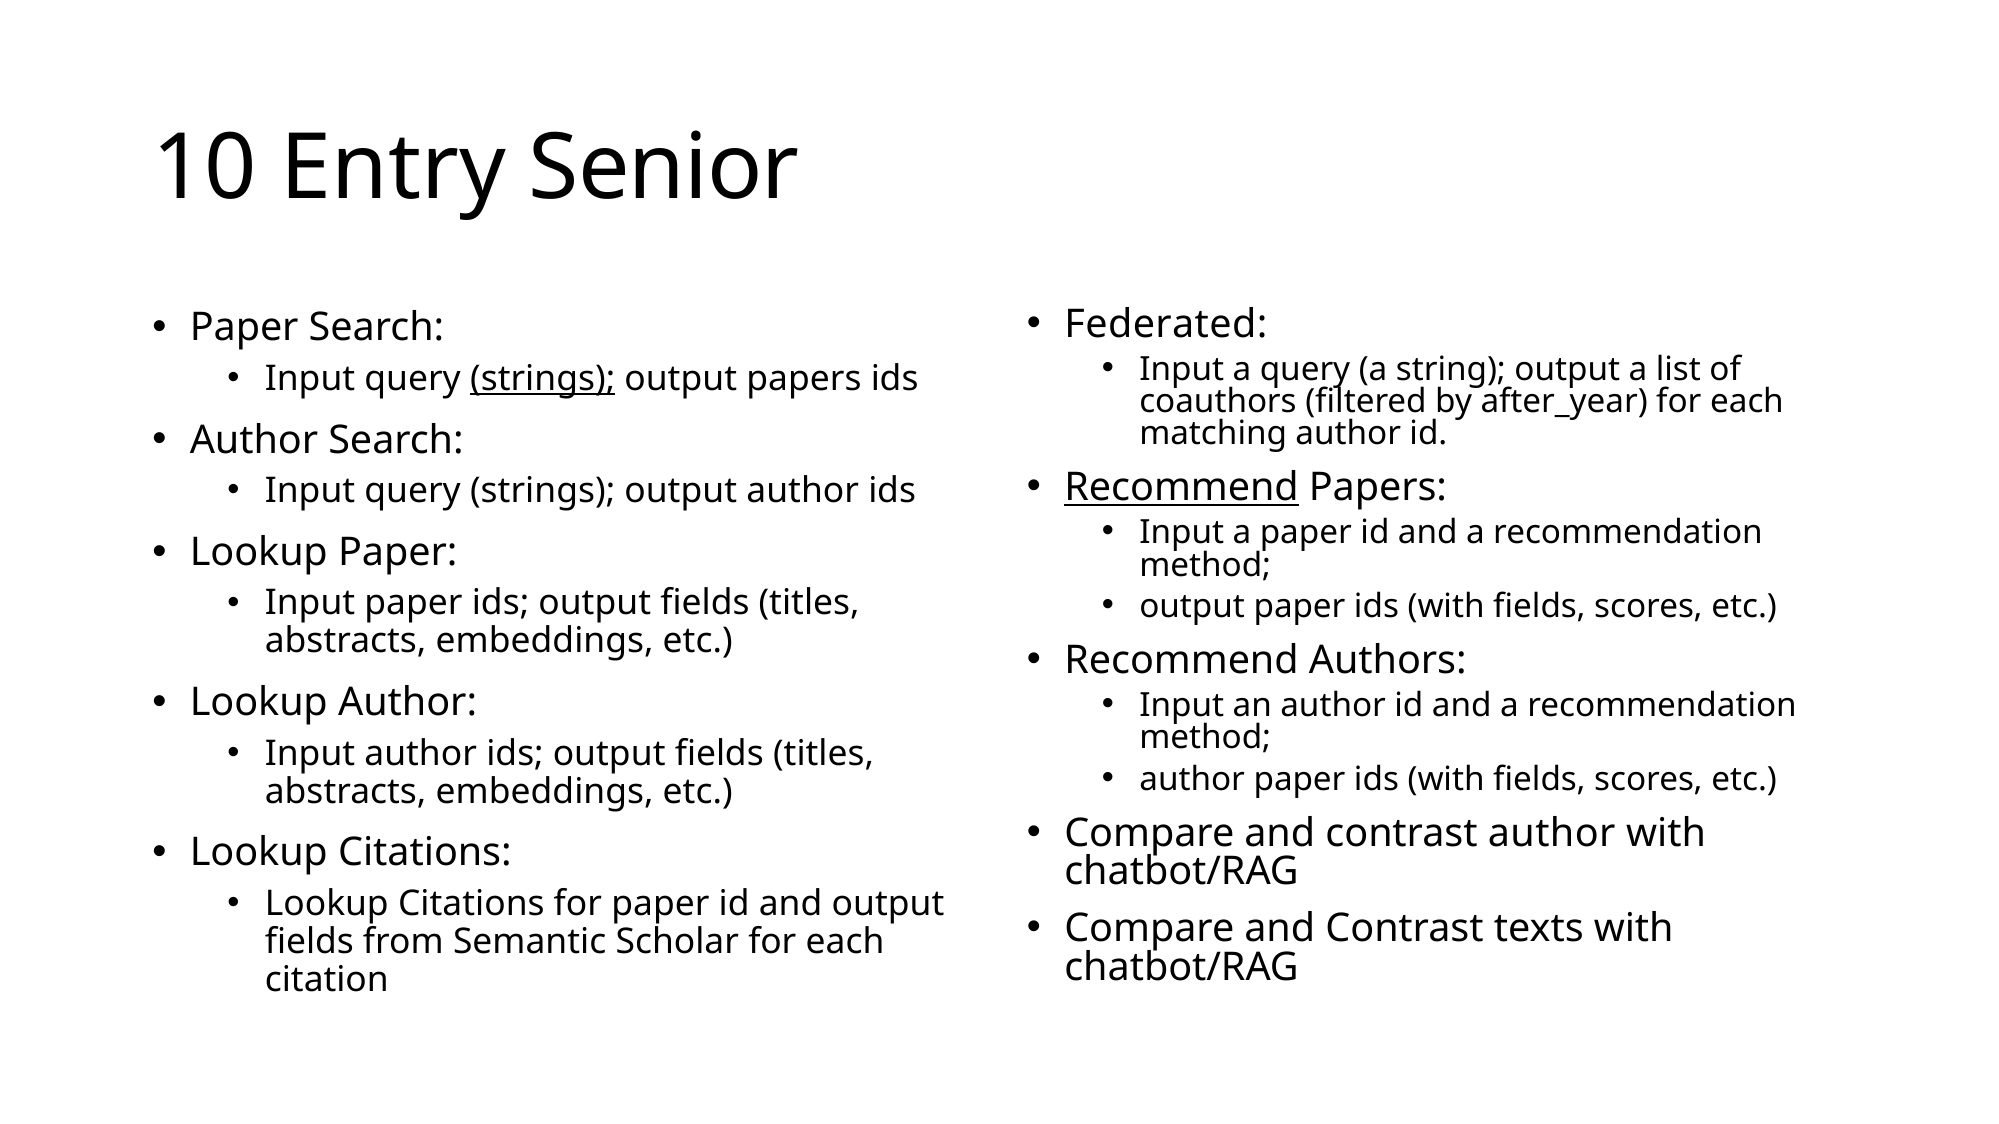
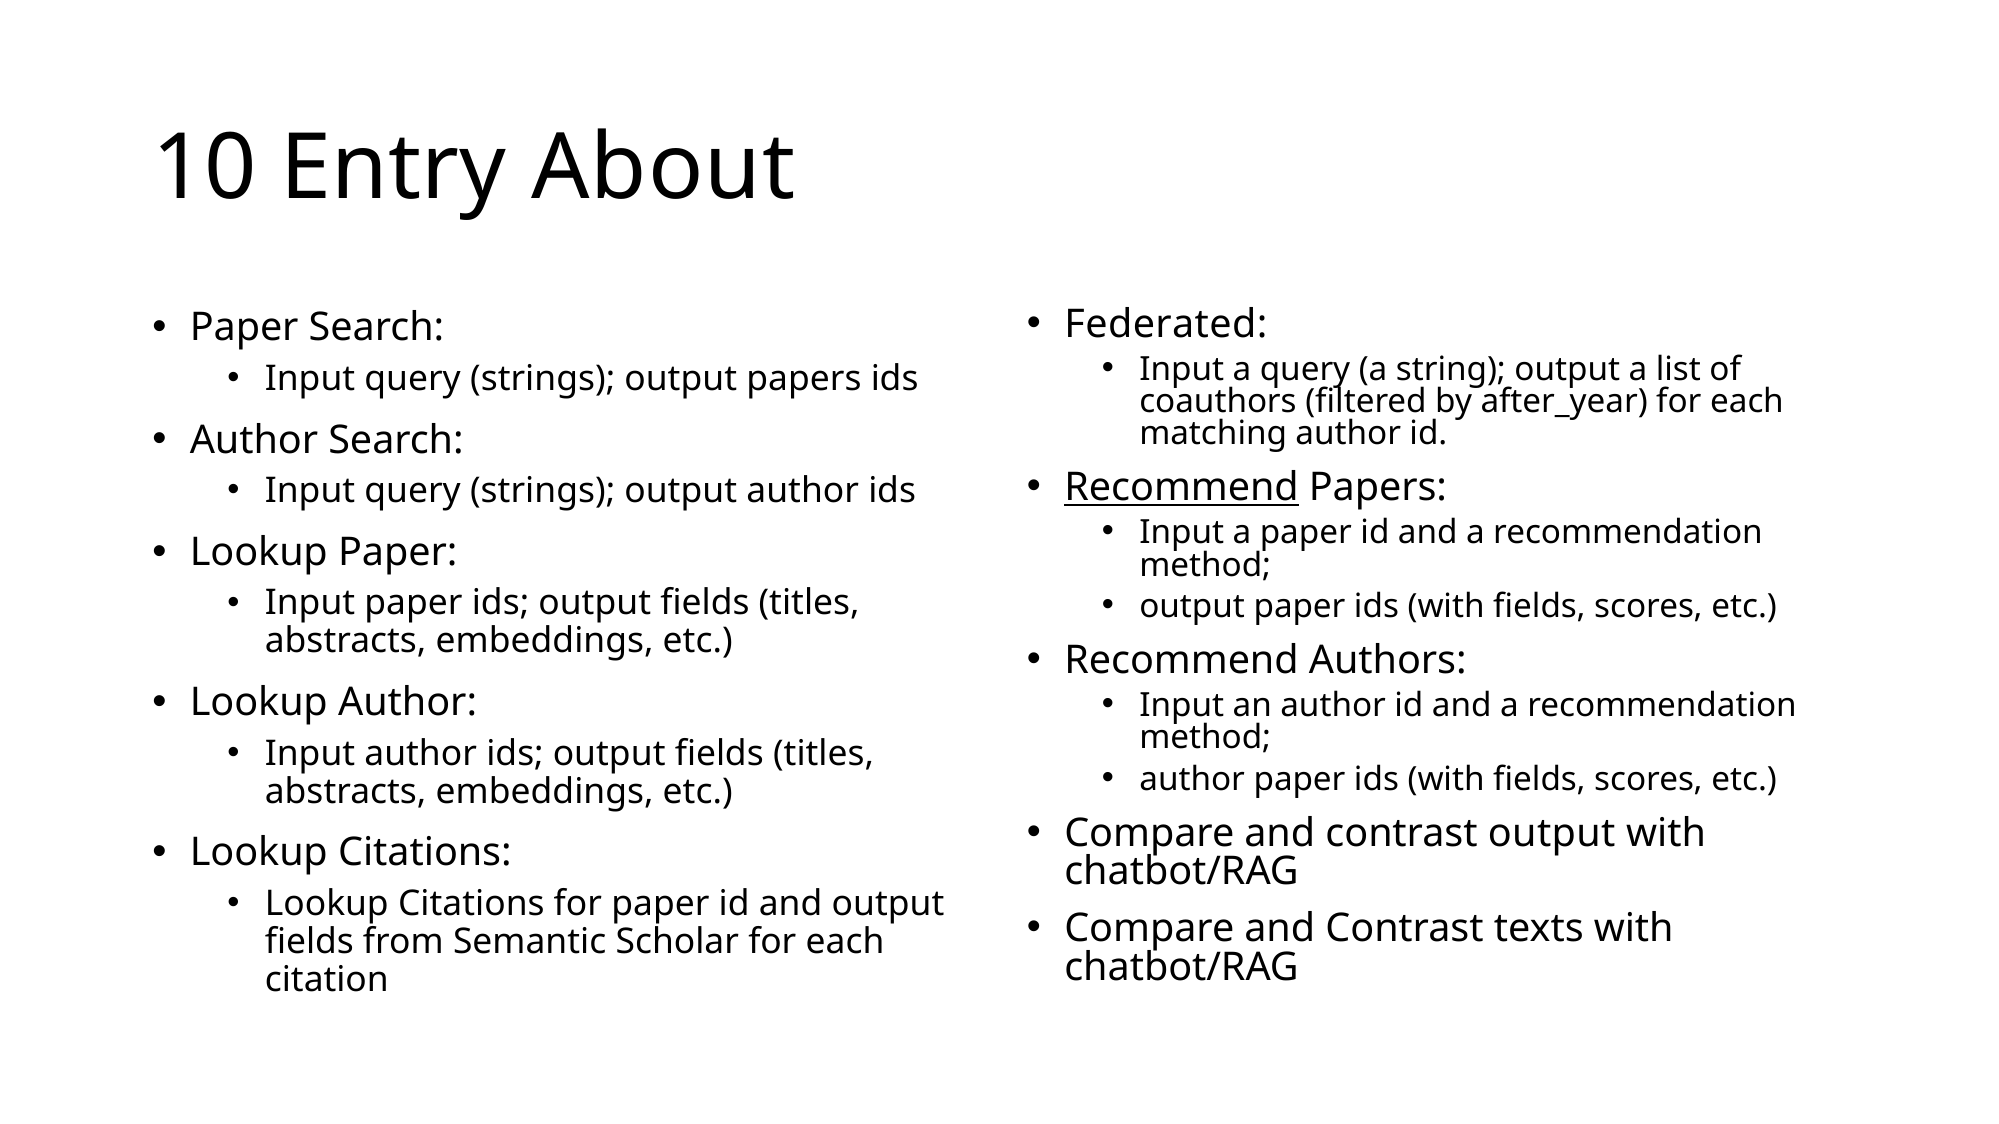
Senior: Senior -> About (663, 168)
strings underline: present -> none (543, 379)
contrast author: author -> output (1552, 834)
